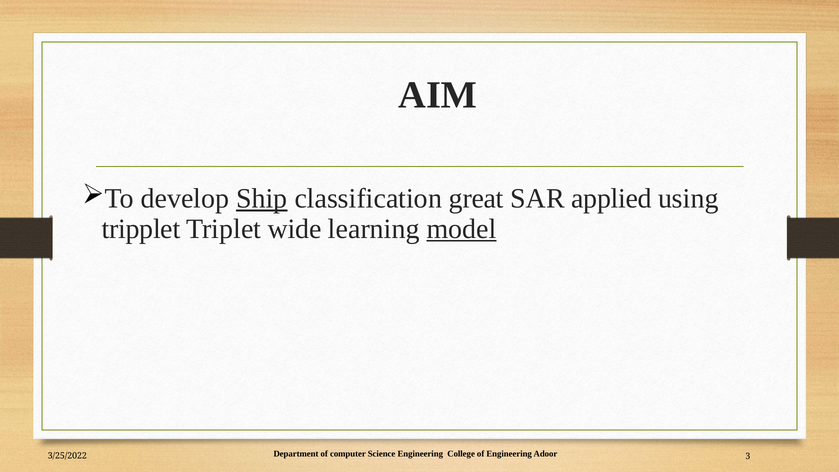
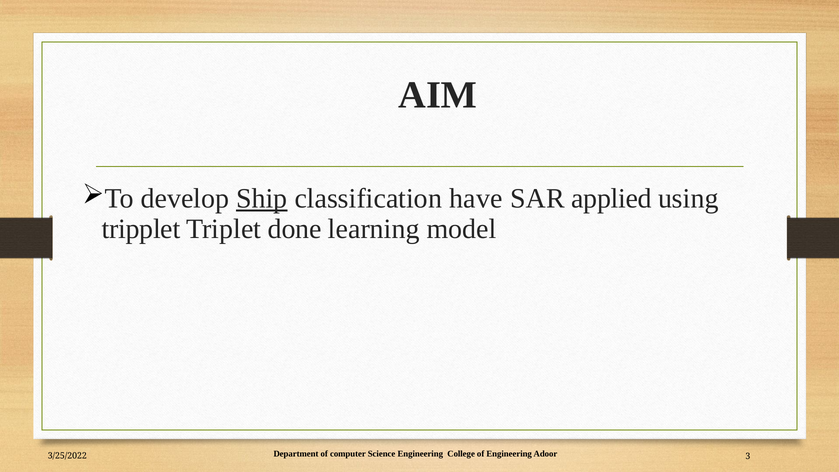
great: great -> have (476, 199)
wide: wide -> done (295, 229)
model underline: present -> none (462, 229)
